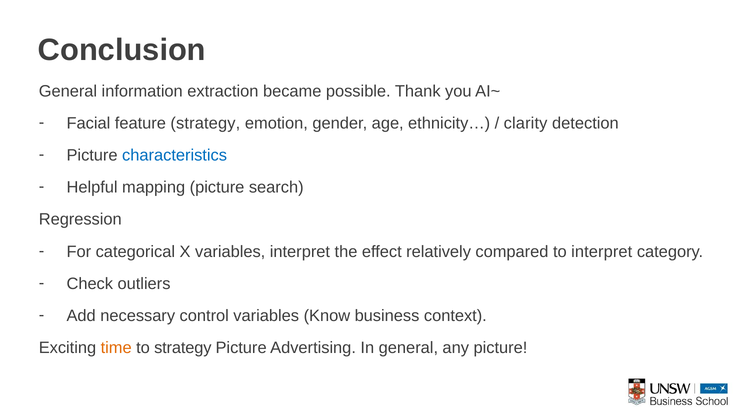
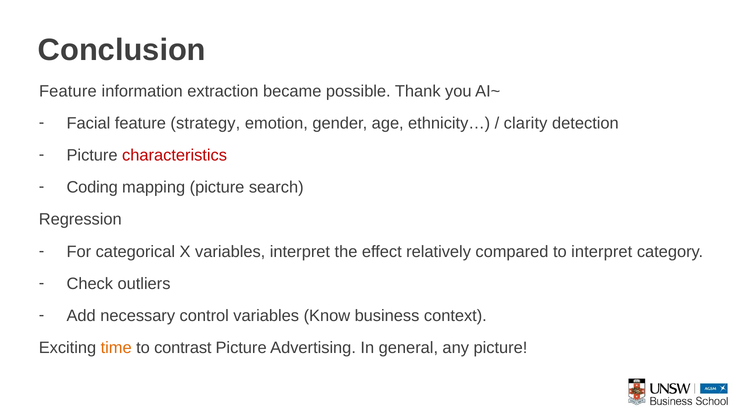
General: General -> Feature (68, 91)
characteristics colour: blue -> red (175, 155)
Helpful: Helpful -> Coding (92, 187)
to strategy: strategy -> contrast (183, 348)
